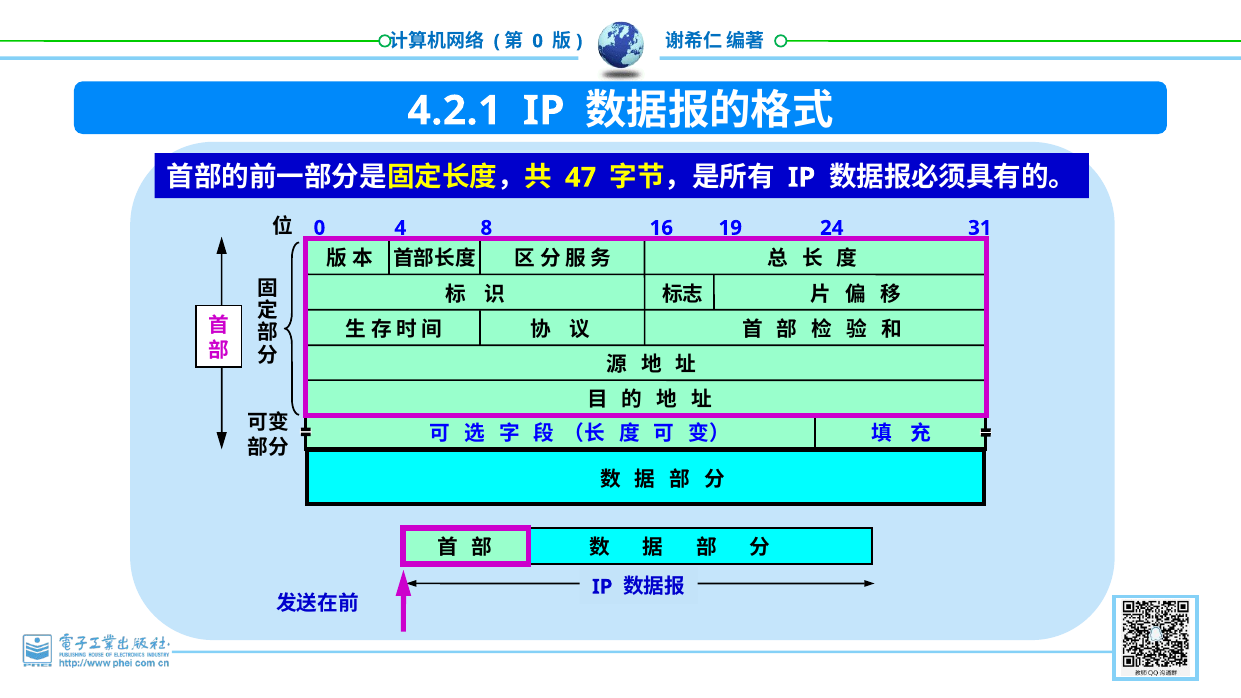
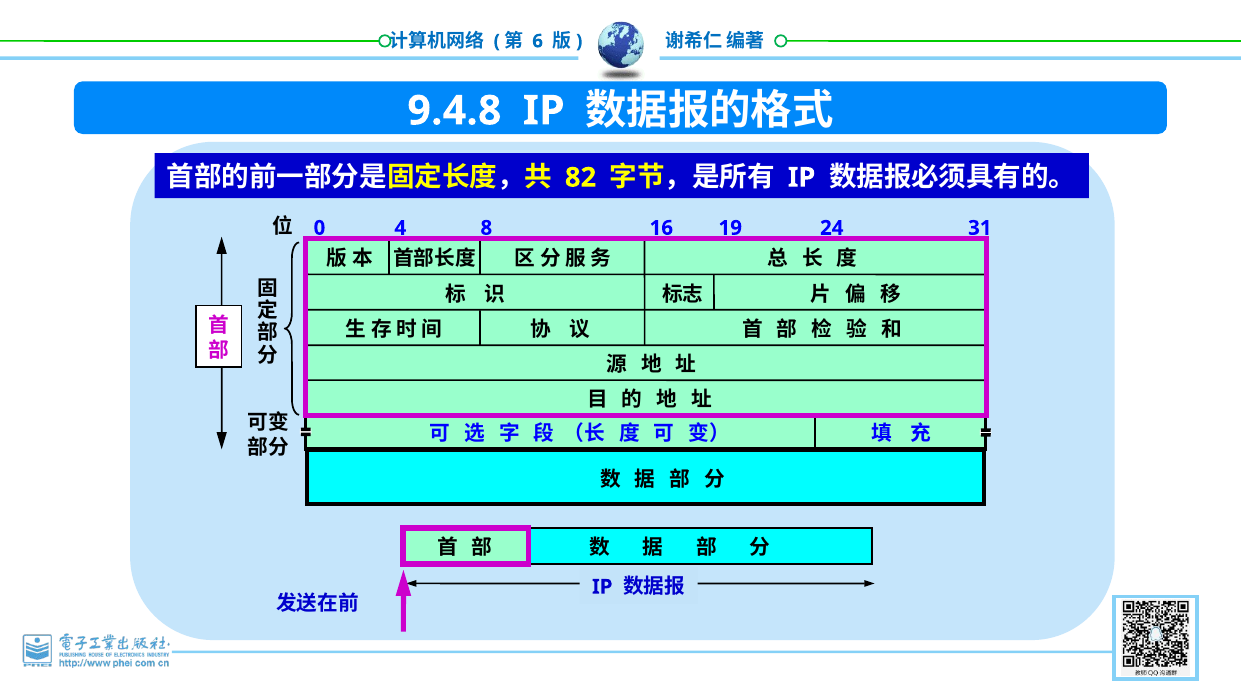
0: 0 -> 6 (538, 41)
4.2.1: 4.2.1 -> 9.4.8 (454, 111)
47: 47 -> 82 (581, 178)
